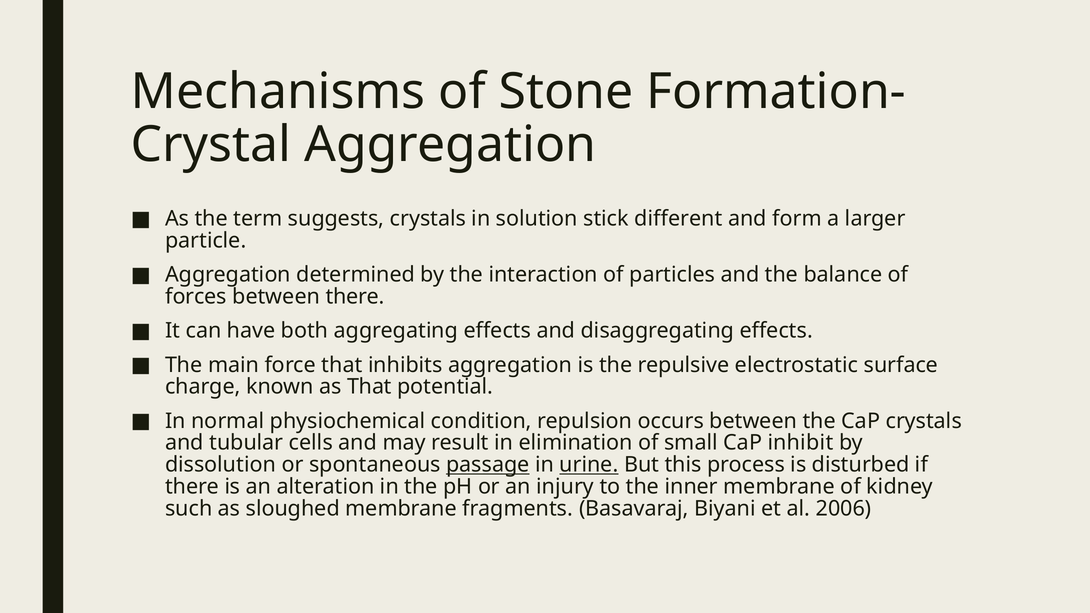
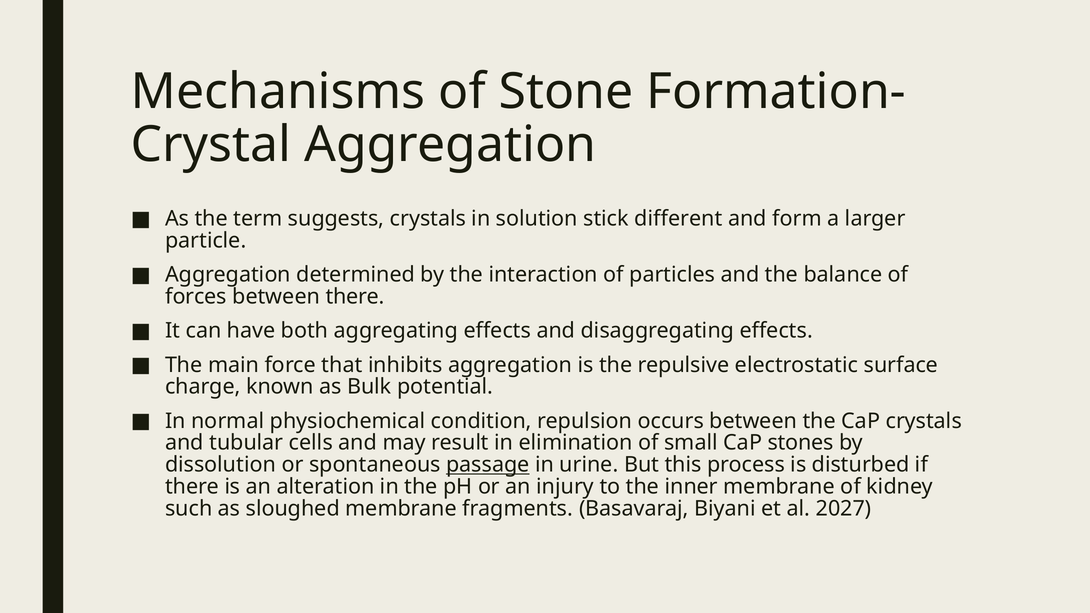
as That: That -> Bulk (369, 387)
inhibit: inhibit -> stones (801, 443)
urine underline: present -> none (589, 465)
2006: 2006 -> 2027 (844, 509)
